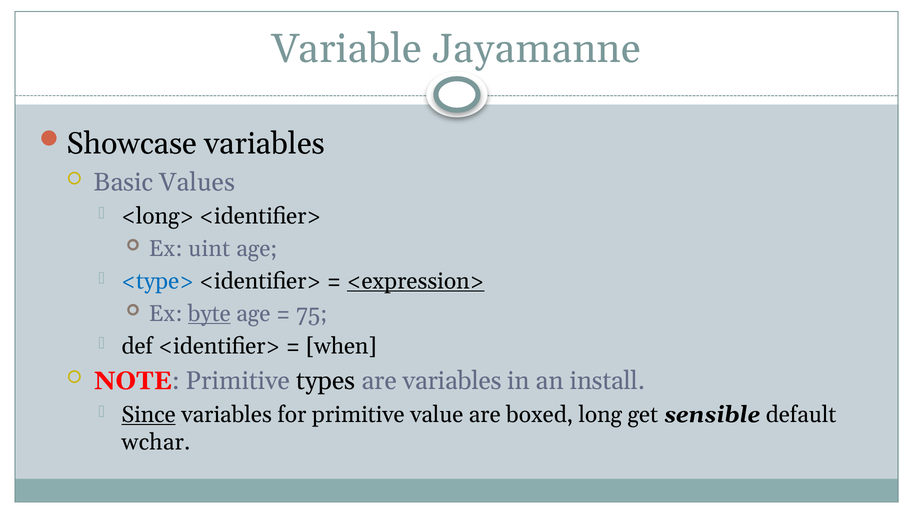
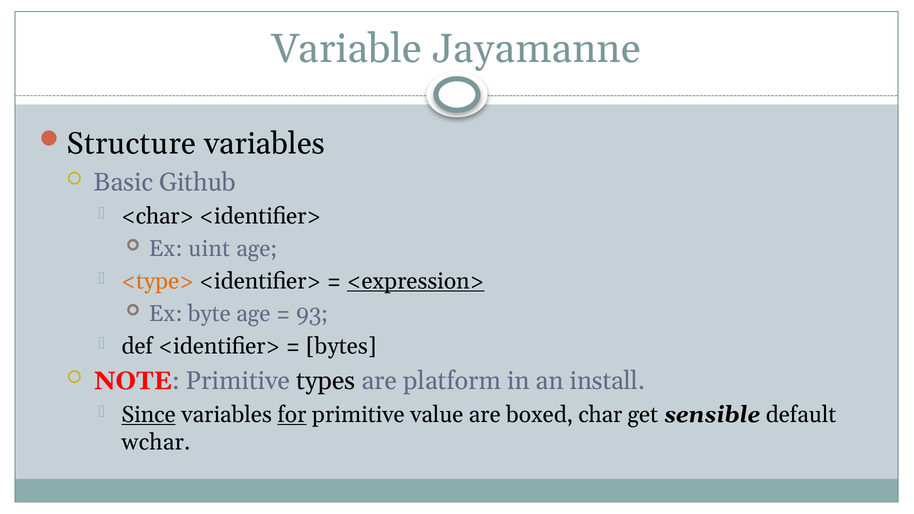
Showcase: Showcase -> Structure (132, 144)
Values: Values -> Github (198, 182)
<long>: <long> -> <char> (158, 216)
<type> colour: blue -> orange (158, 281)
byte underline: present -> none (209, 314)
75: 75 -> 93 (312, 314)
when: when -> bytes (341, 346)
are variables: variables -> platform (452, 381)
for underline: none -> present (292, 415)
long: long -> char (600, 415)
